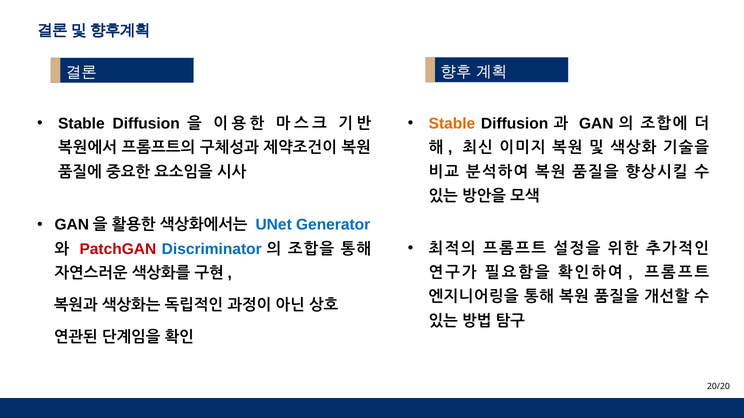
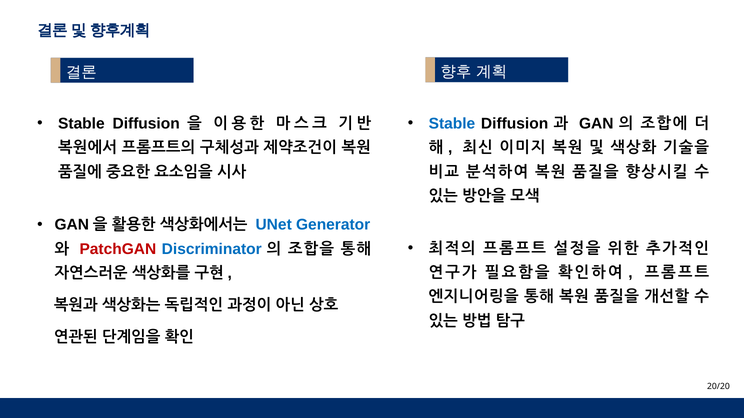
Stable colour: orange -> blue (452, 124)
